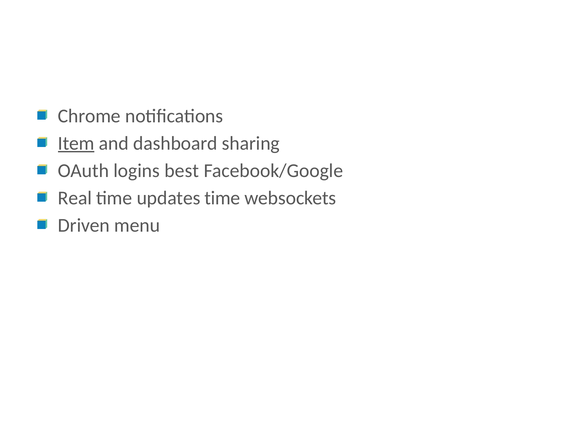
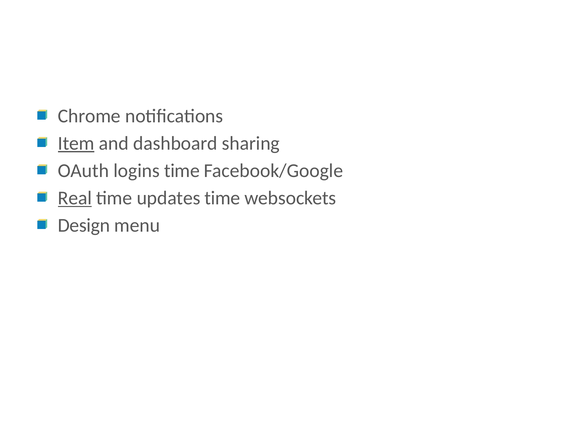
logins best: best -> time (182, 170)
Real underline: none -> present (75, 198)
Driven: Driven -> Design (84, 225)
